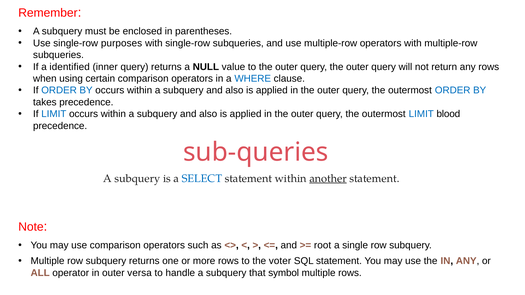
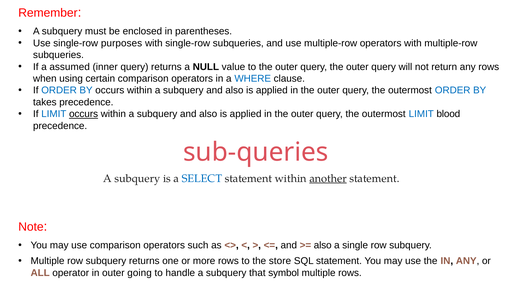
identified: identified -> assumed (70, 67)
occurs underline: none -> present (84, 114)
root: root -> also (323, 246)
voter: voter -> store (280, 261)
versa: versa -> going (140, 273)
